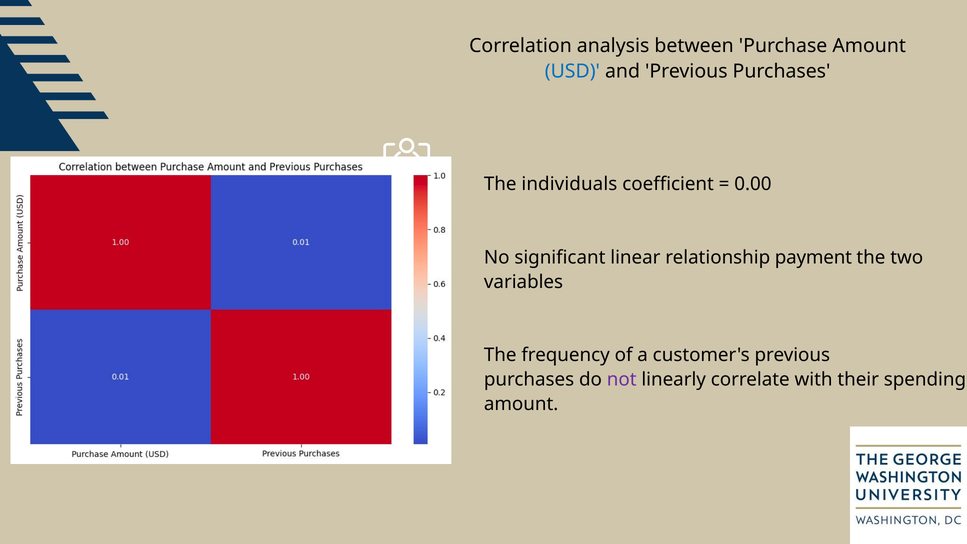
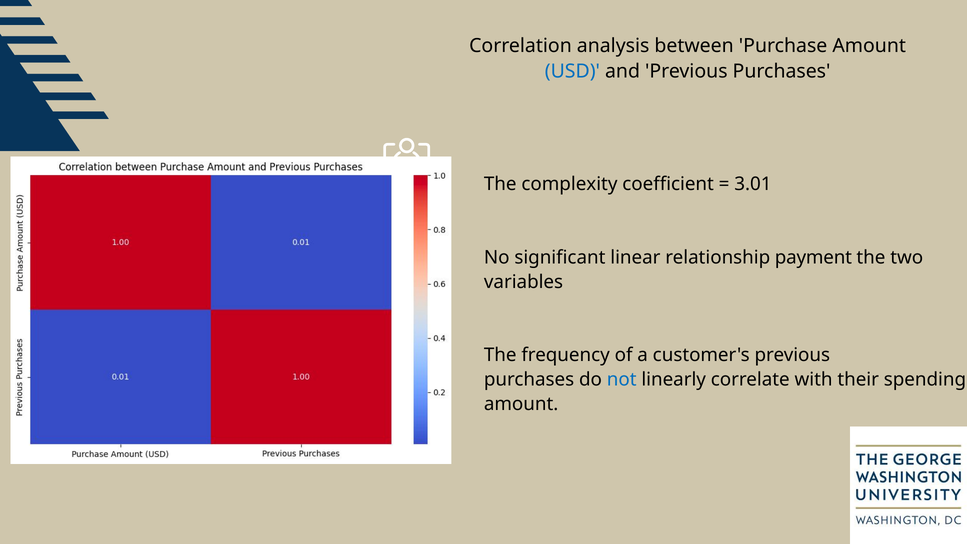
individuals: individuals -> complexity (569, 184)
0.00: 0.00 -> 3.01 (753, 184)
not colour: purple -> blue (622, 380)
